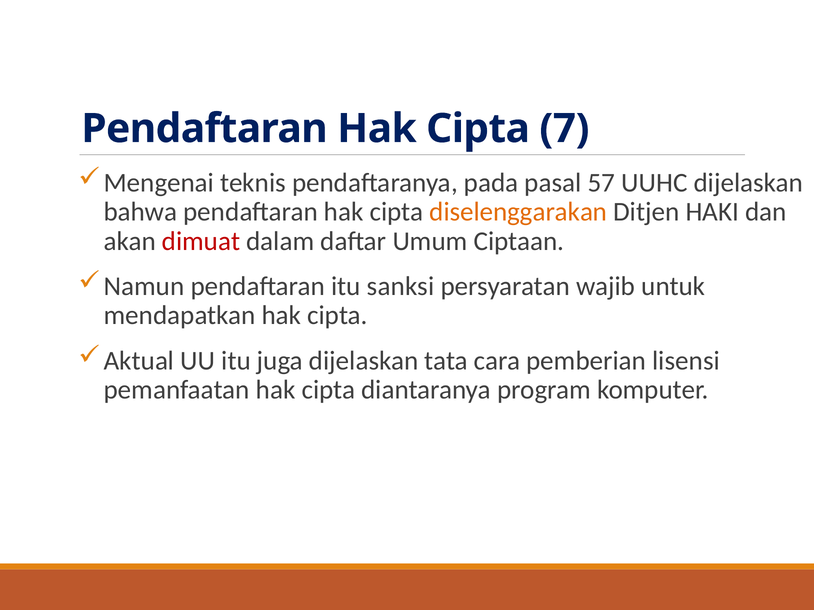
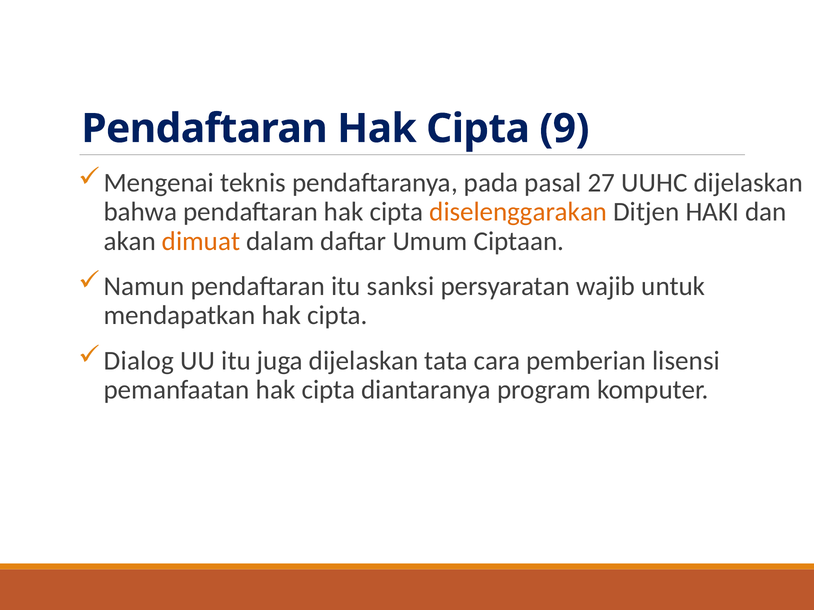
7: 7 -> 9 (564, 129)
57: 57 -> 27 (601, 183)
dimuat colour: red -> orange (201, 241)
Aktual: Aktual -> Dialog (139, 361)
